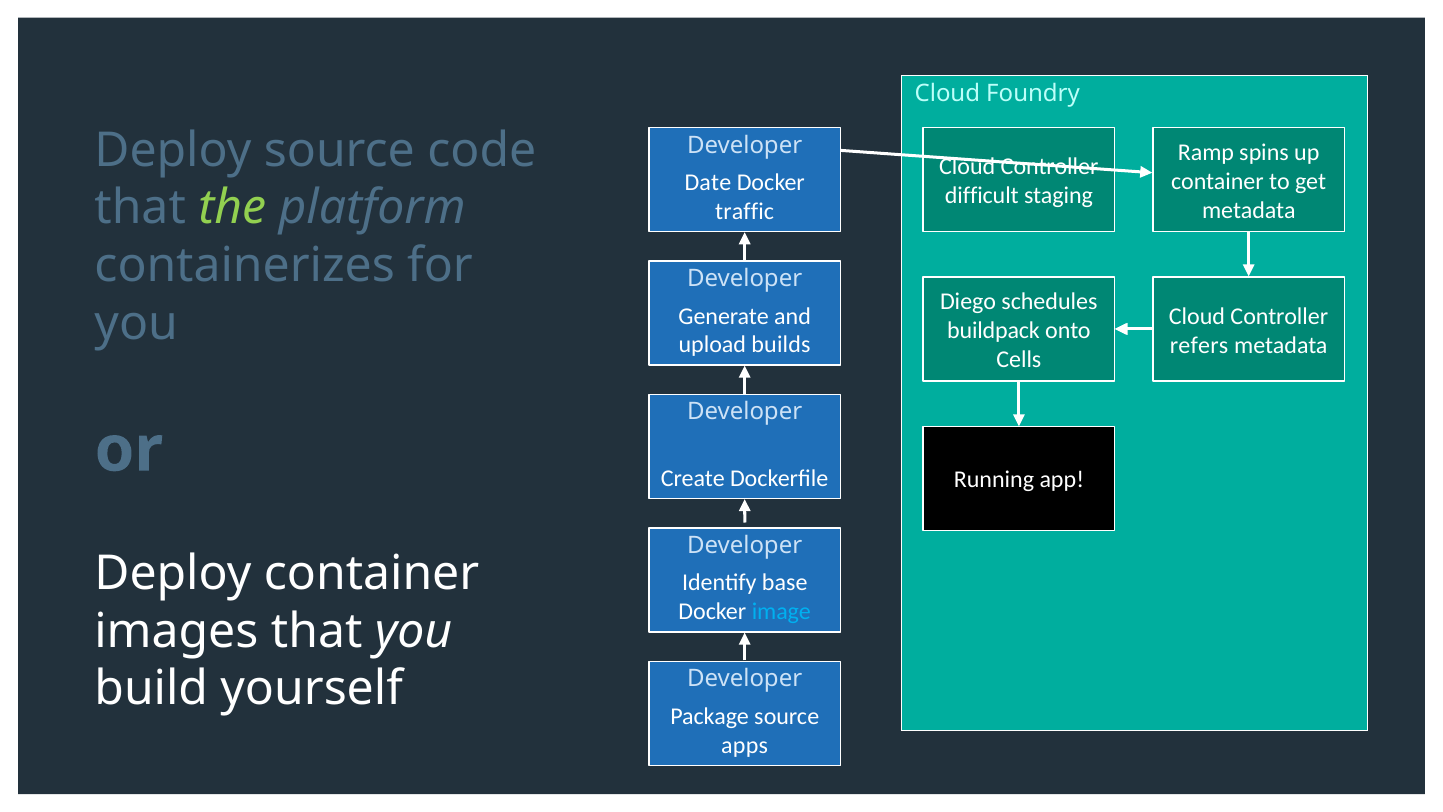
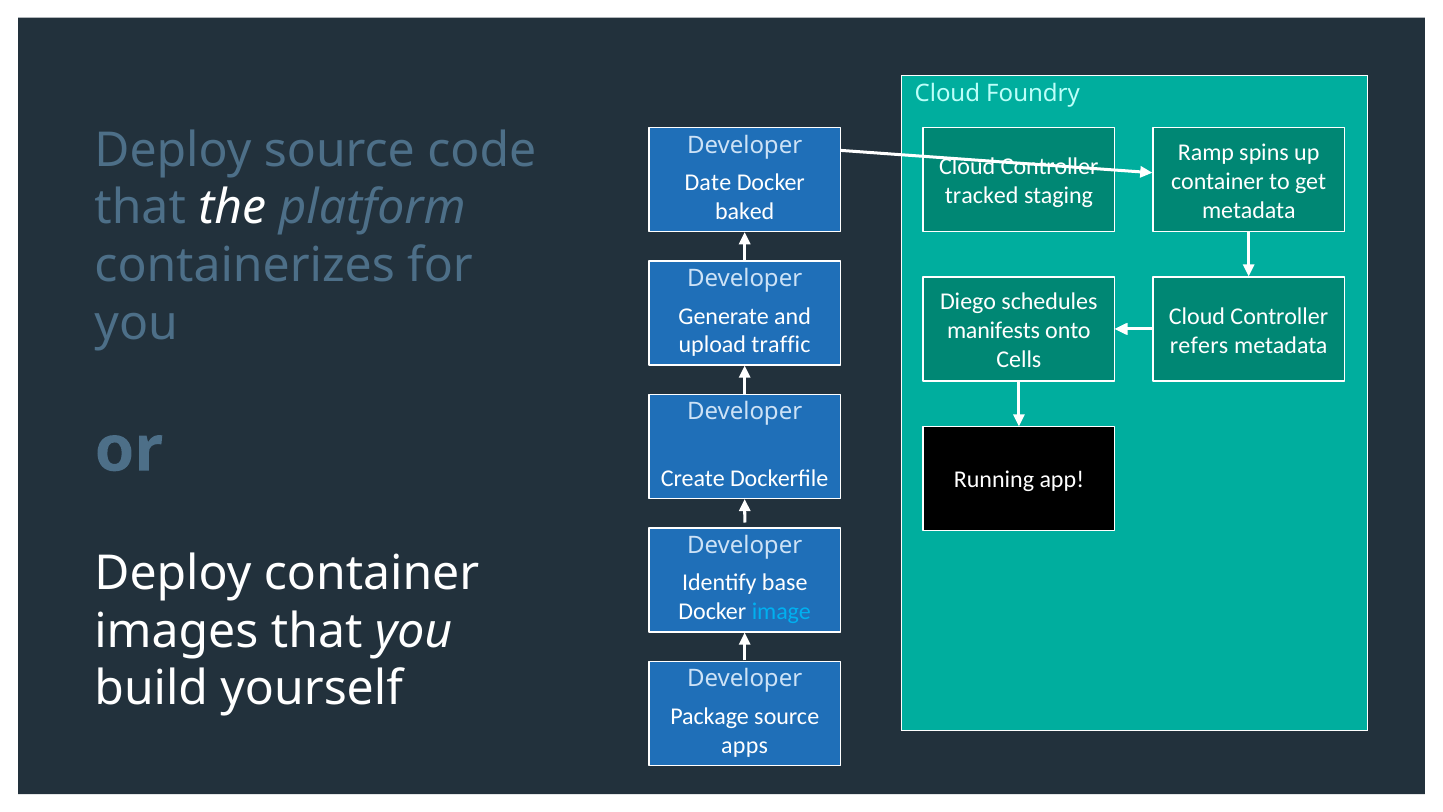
difficult: difficult -> tracked (982, 196)
the colour: light green -> white (232, 208)
traffic: traffic -> baked (745, 212)
buildpack: buildpack -> manifests (994, 331)
builds: builds -> traffic (781, 345)
